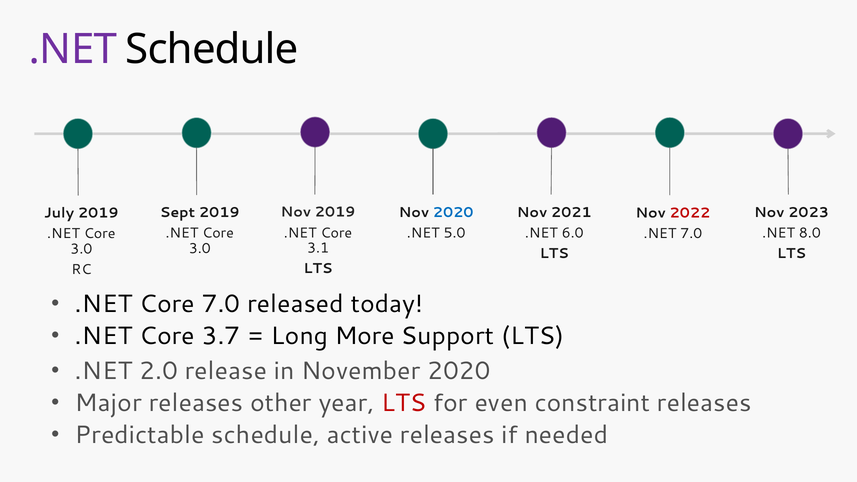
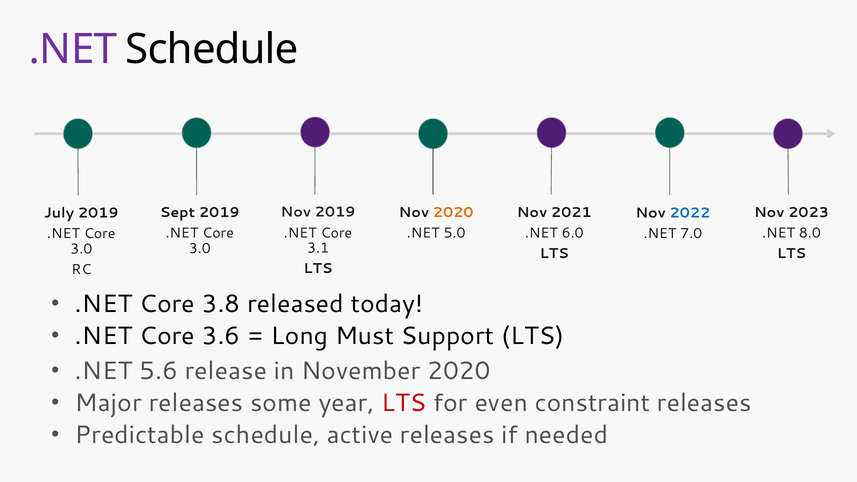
2020 colour: blue -> orange (453, 212)
2022 colour: red -> blue (690, 213)
Core 7.0: 7.0 -> 3.8 (221, 304)
3.7: 3.7 -> 3.6 (221, 336)
More: More -> Must (365, 336)
2.0: 2.0 -> 5.6 (159, 371)
other: other -> some (281, 403)
